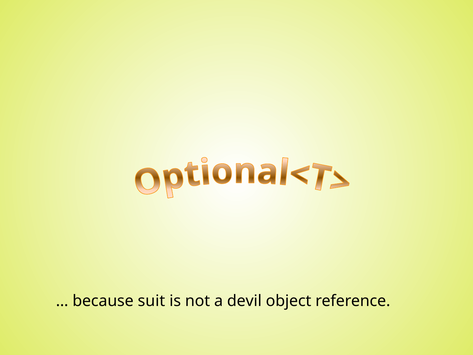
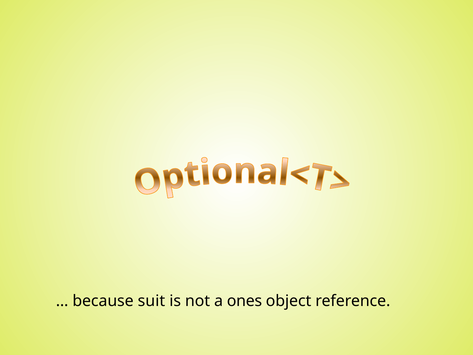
devil: devil -> ones (244, 301)
